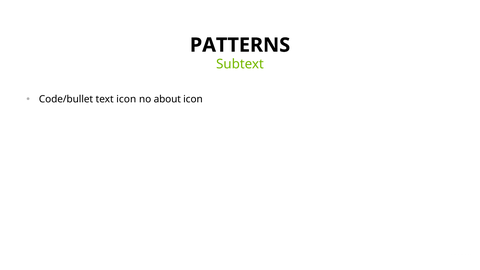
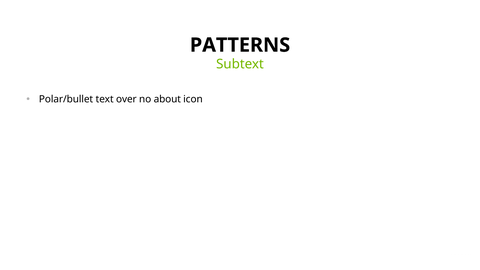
Code/bullet: Code/bullet -> Polar/bullet (66, 99)
text icon: icon -> over (126, 99)
